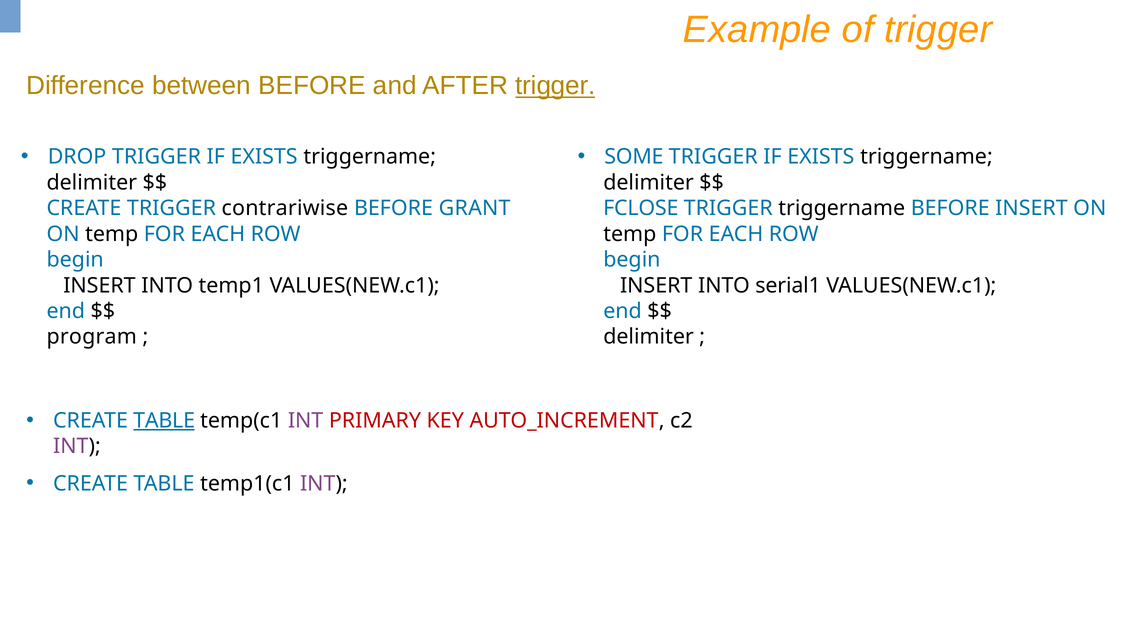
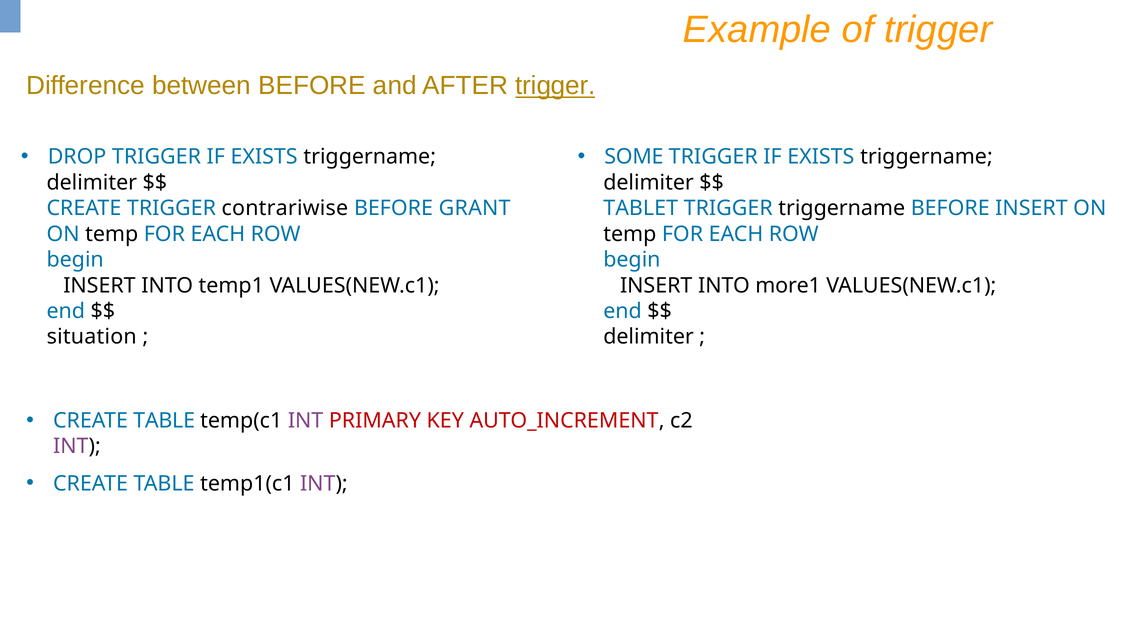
FCLOSE: FCLOSE -> TABLET (641, 208)
serial1: serial1 -> more1 (788, 286)
program: program -> situation (92, 337)
TABLE underline: present -> none (164, 421)
